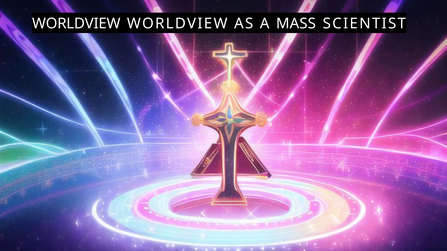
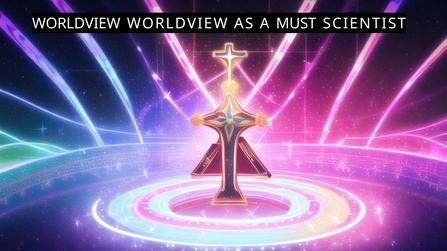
MASS: MASS -> MUST (296, 24)
